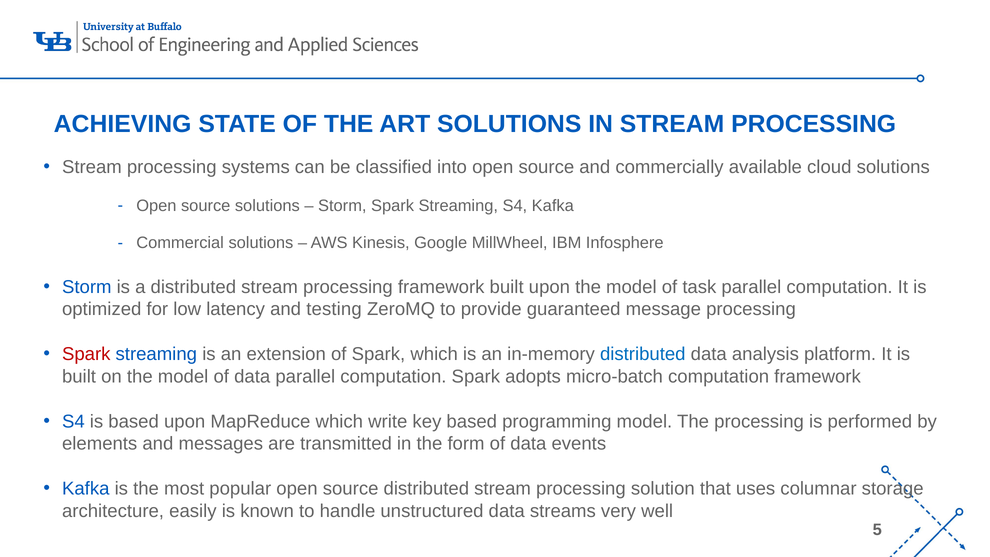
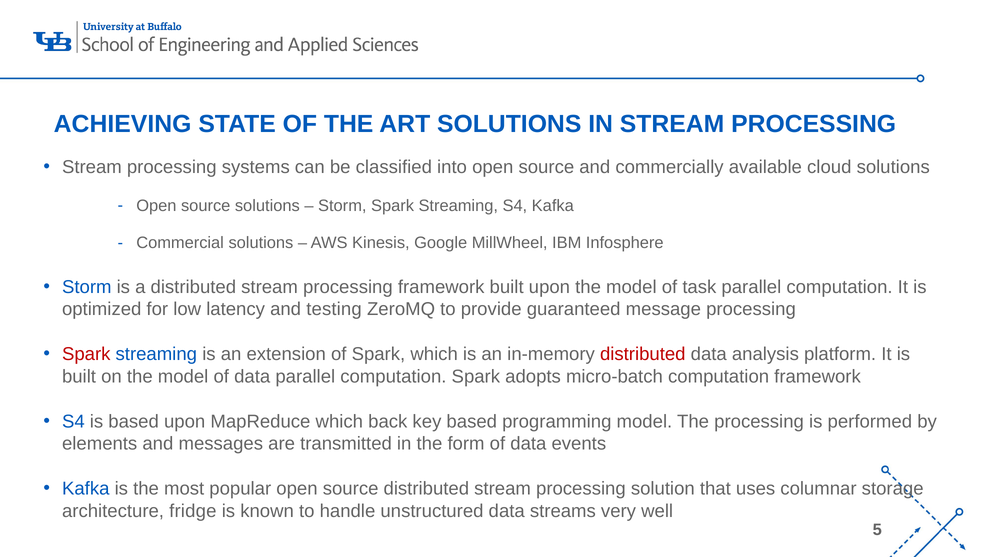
distributed colour: blue -> red (643, 354)
write: write -> back (388, 421)
easily: easily -> fridge (193, 511)
